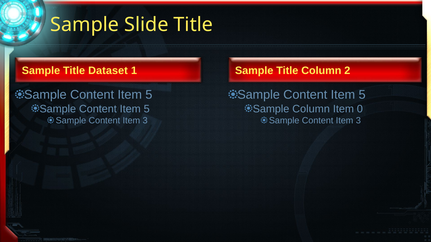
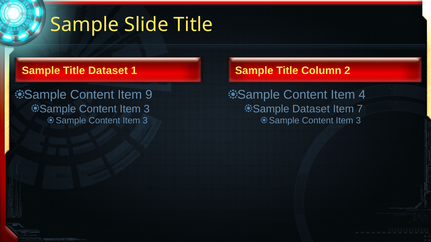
5: 5 -> 9 (149, 95)
5: 5 -> 4 (362, 95)
5: 5 -> 3 (147, 109)
Sample Column: Column -> Dataset (311, 109)
0: 0 -> 7 (360, 109)
